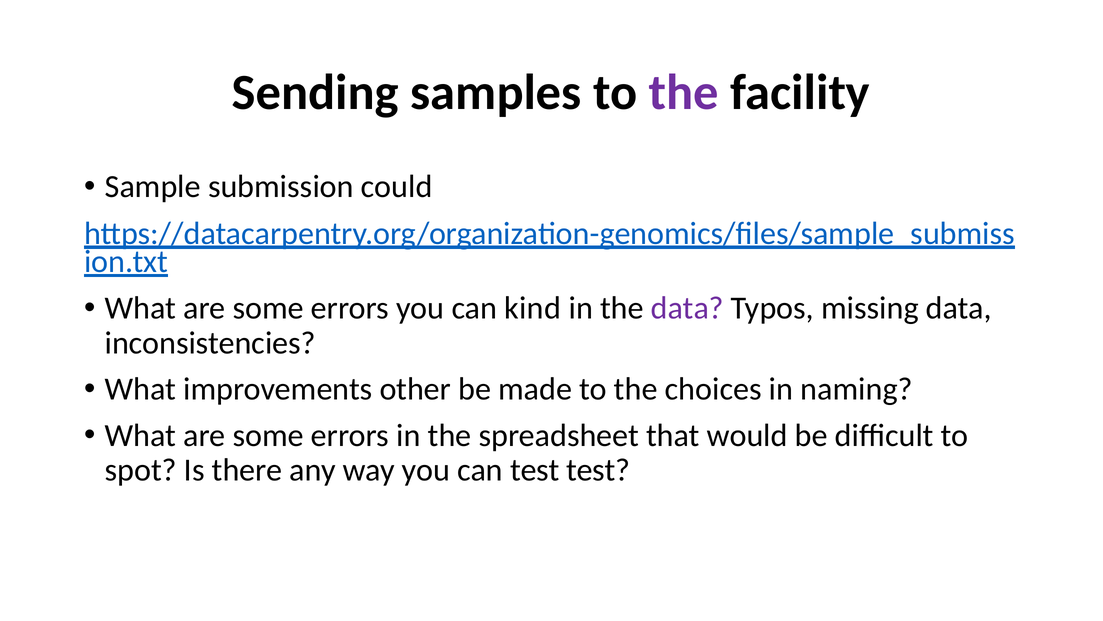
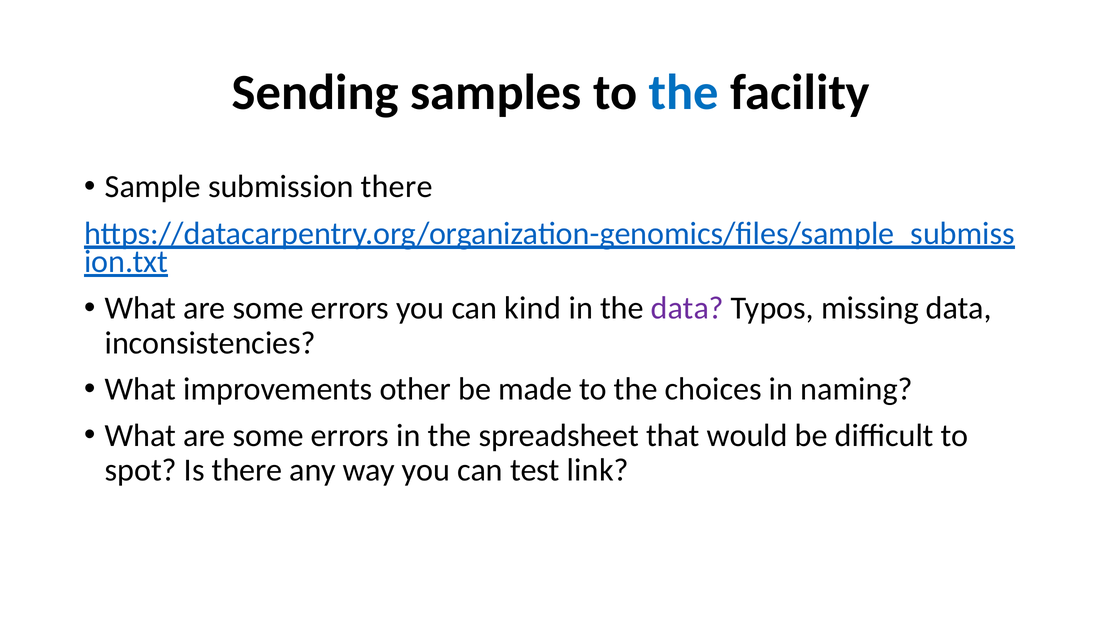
the colour: purple -> blue (684, 93)
submission could: could -> there (397, 186)
test test: test -> link (598, 470)
